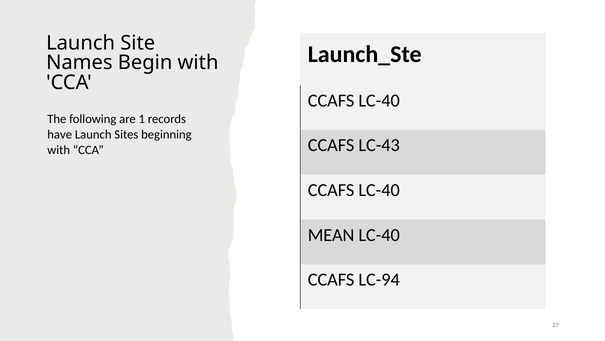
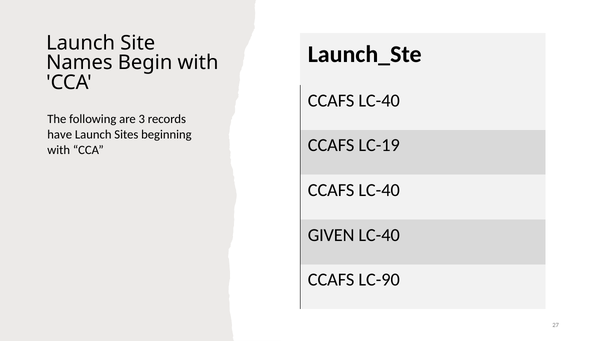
1: 1 -> 3 (142, 119)
LC-43: LC-43 -> LC-19 (379, 145)
MEAN: MEAN -> GIVEN (331, 235)
LC-94: LC-94 -> LC-90 (379, 279)
